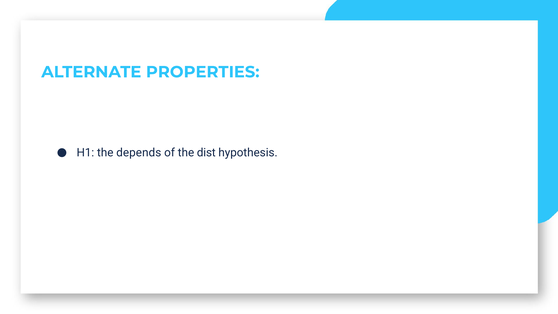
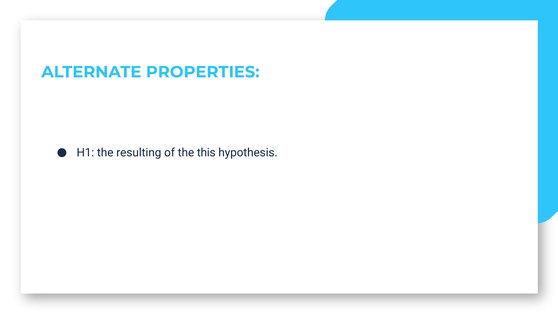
depends: depends -> resulting (139, 153)
dist: dist -> this (206, 153)
